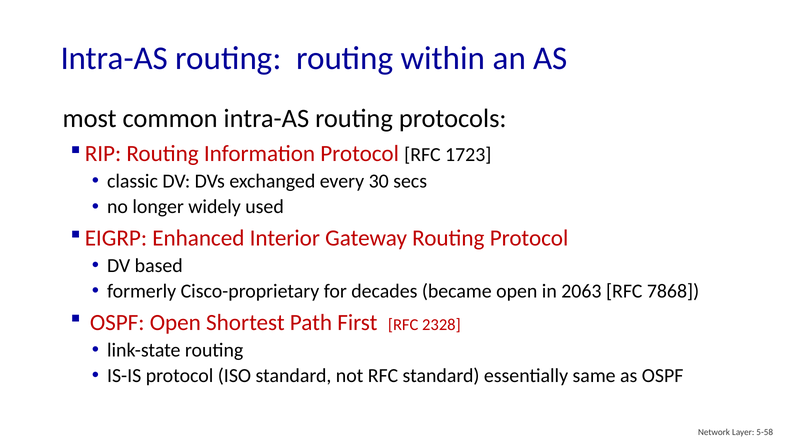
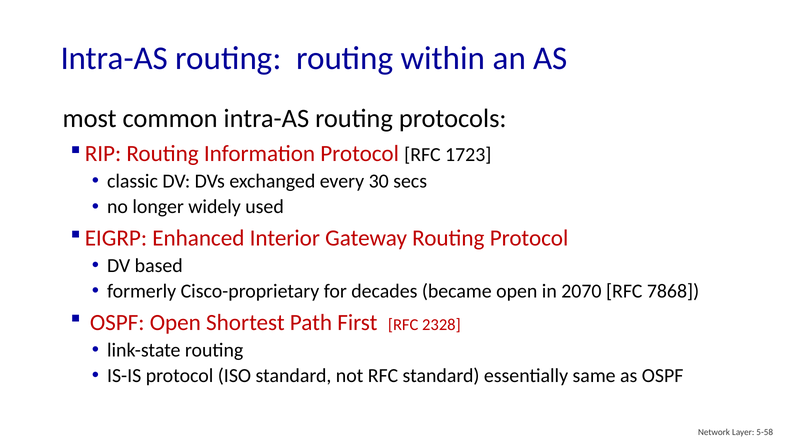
2063: 2063 -> 2070 (581, 291)
